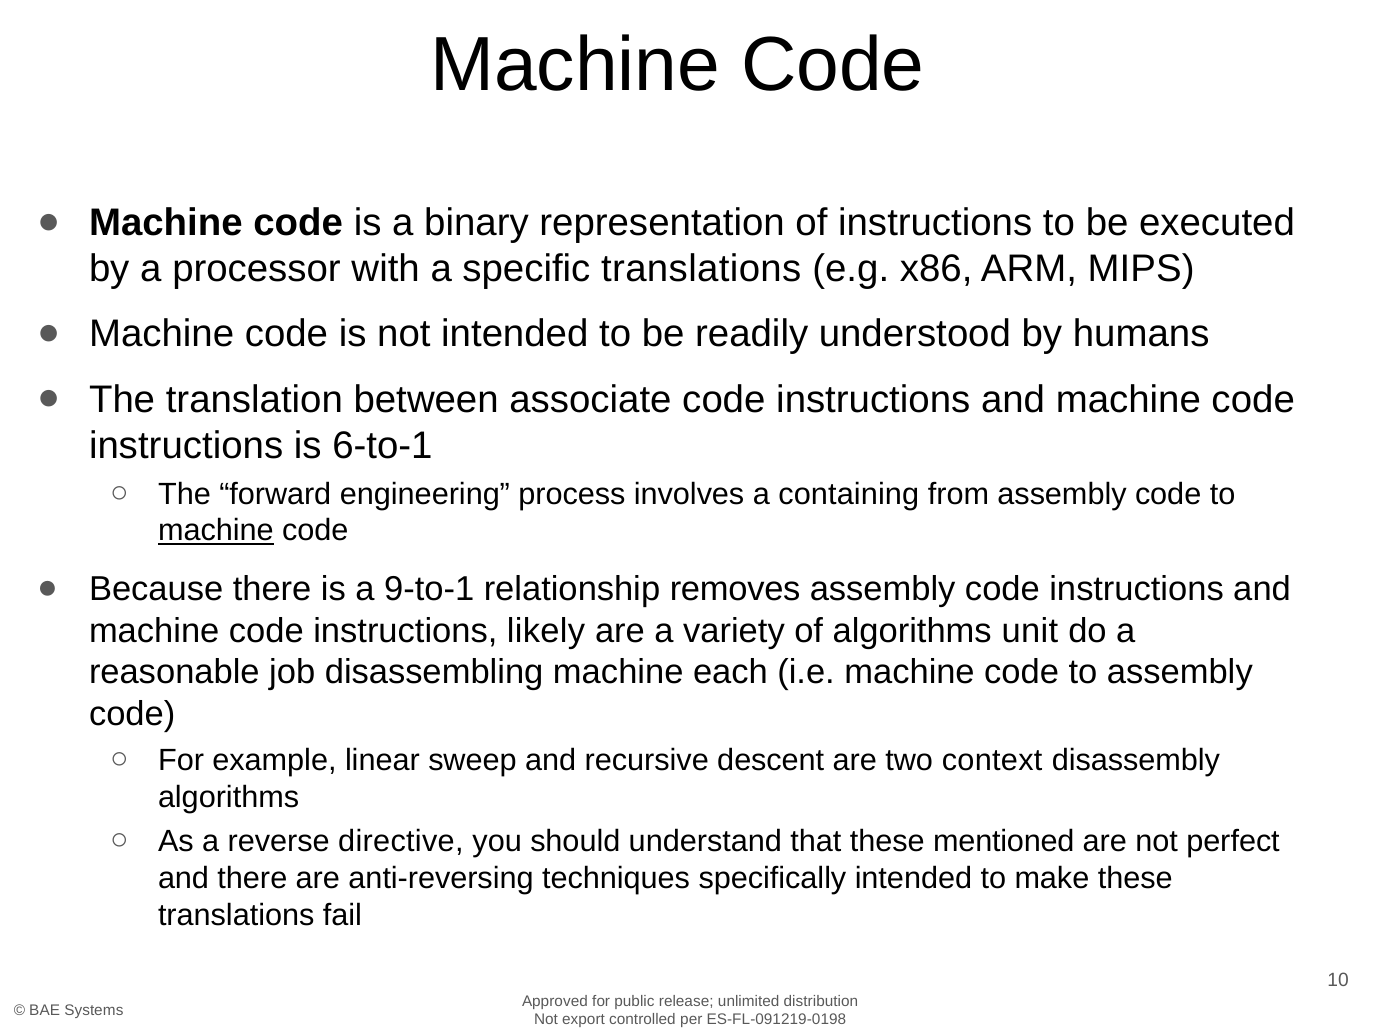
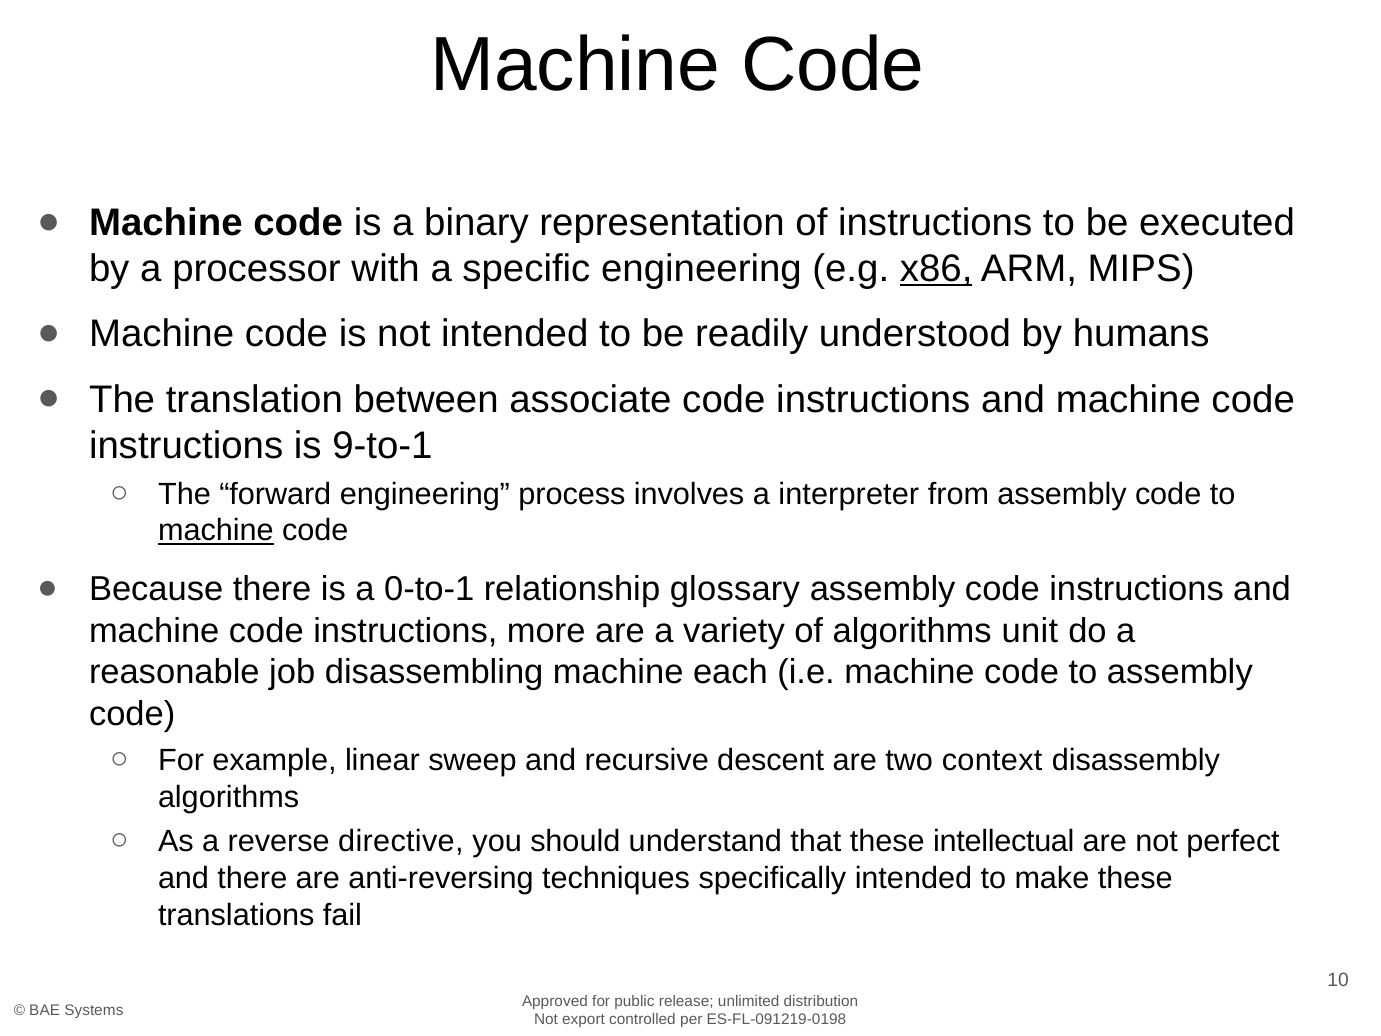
specific translations: translations -> engineering (701, 269)
x86 underline: none -> present (936, 269)
6-to-1: 6-to-1 -> 9-to-1 (382, 445)
containing: containing -> interpreter (849, 494)
9-to-1: 9-to-1 -> 0-to-1 (429, 589)
removes: removes -> glossary (735, 589)
likely: likely -> more (546, 631)
mentioned: mentioned -> intellectual (1004, 841)
